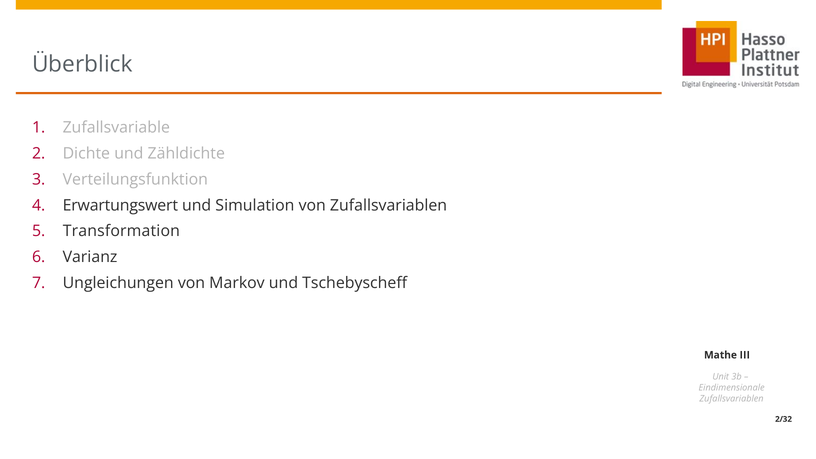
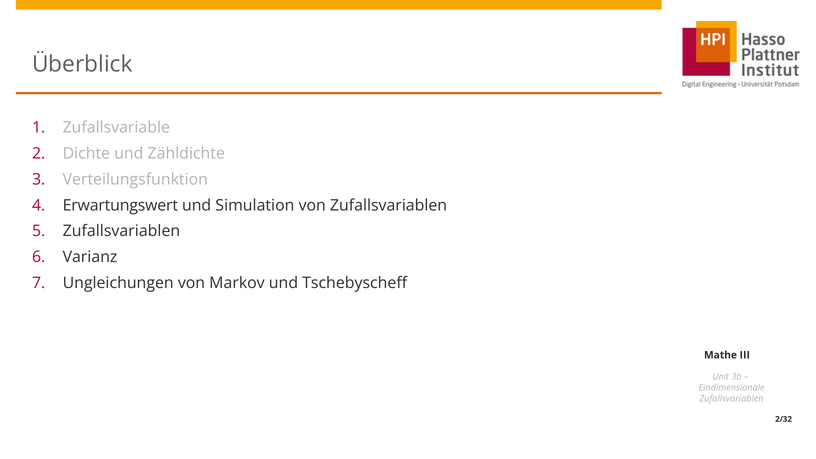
Transformation: Transformation -> Zufallsvariablen (121, 231)
